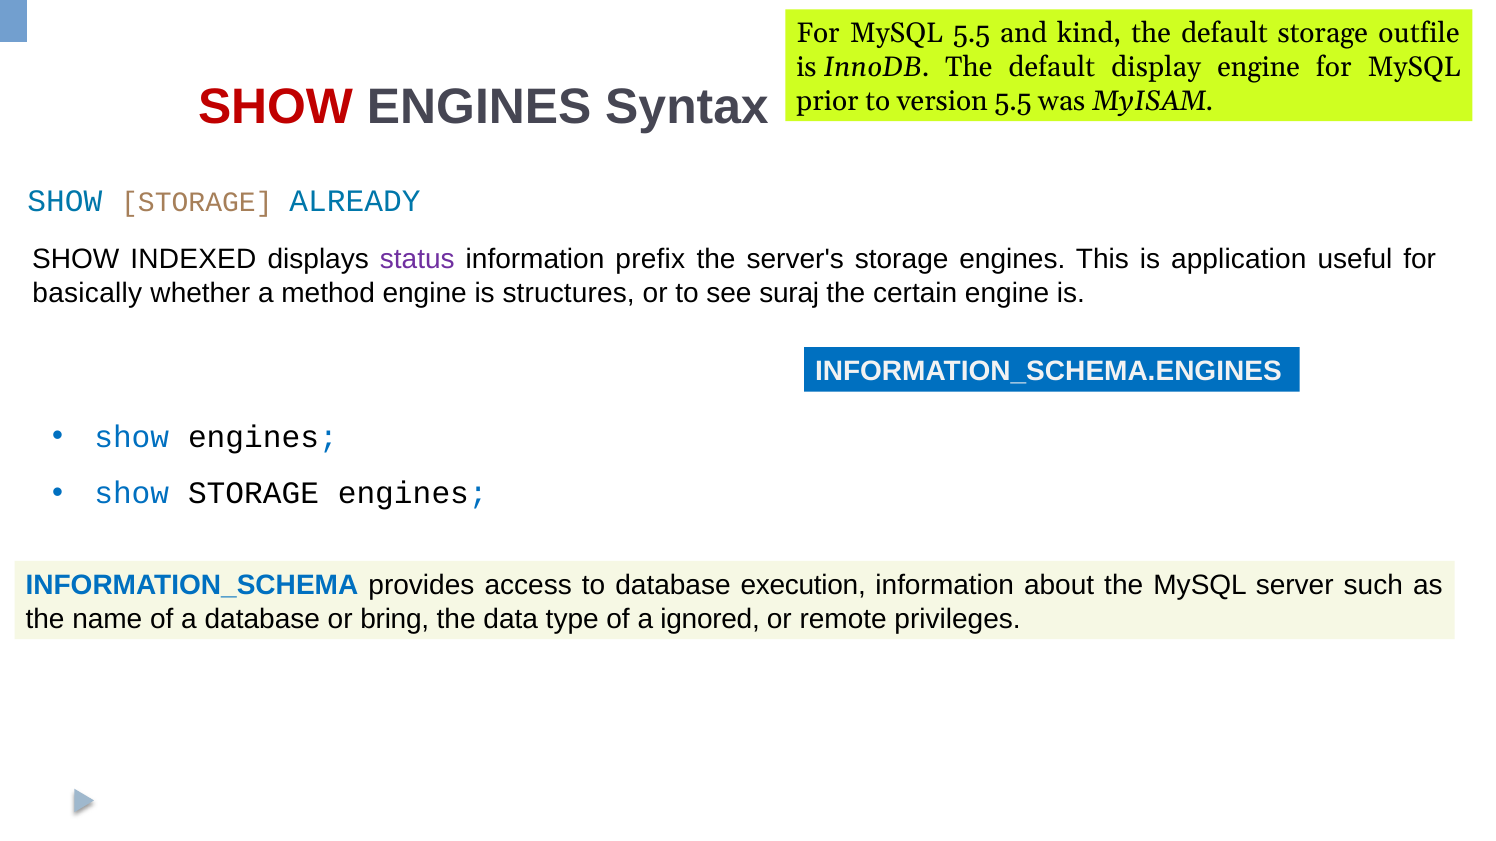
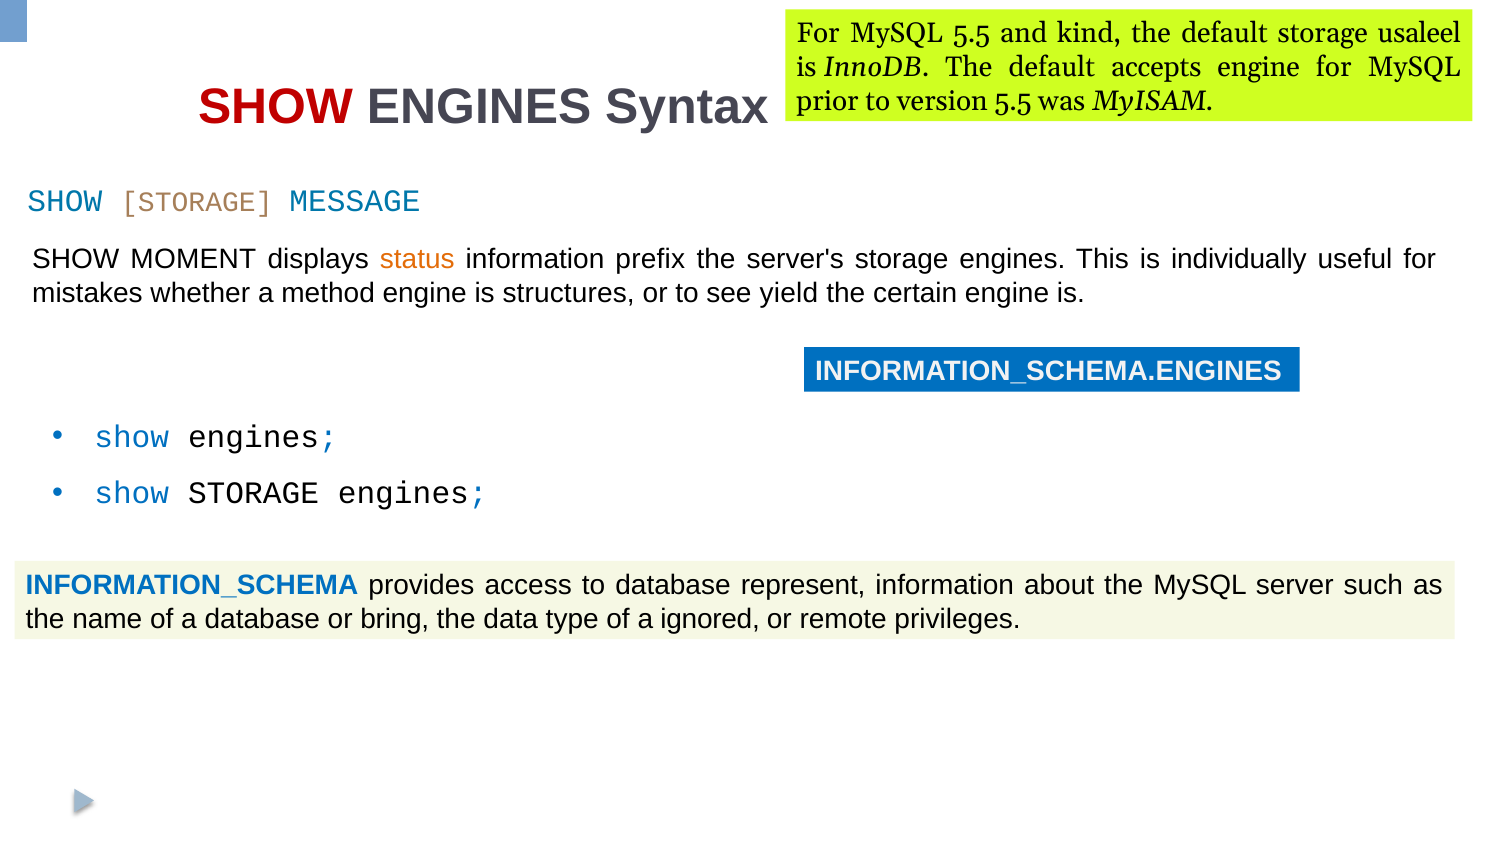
outfile: outfile -> usaleel (1419, 34)
display: display -> accepts (1156, 67)
ALREADY: ALREADY -> MESSAGE (355, 201)
INDEXED: INDEXED -> MOMENT (193, 260)
status colour: purple -> orange (417, 260)
application: application -> individually (1239, 260)
basically: basically -> mistakes (87, 293)
suraj: suraj -> yield (789, 293)
execution: execution -> represent (803, 586)
